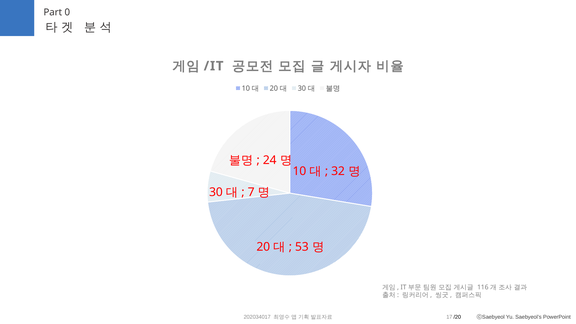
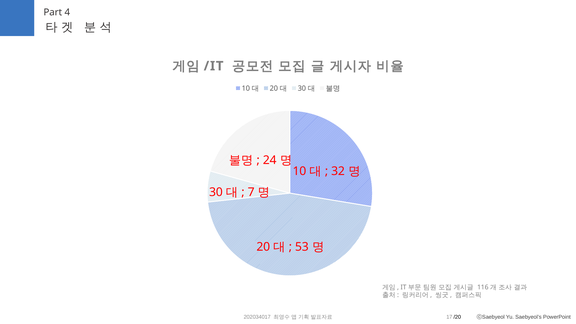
0: 0 -> 4 (67, 12)
